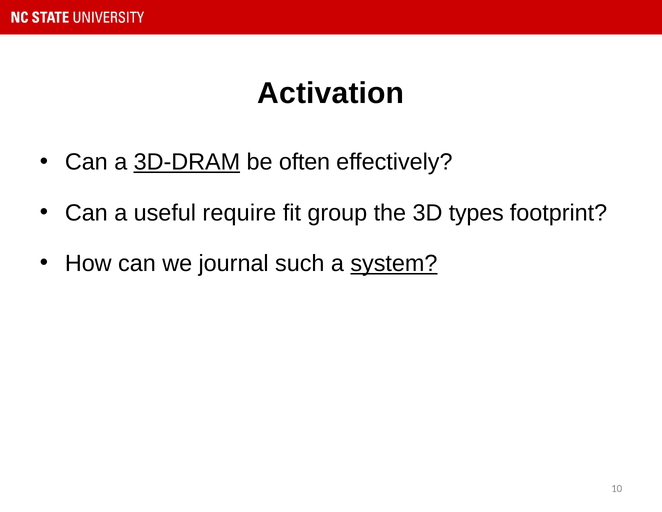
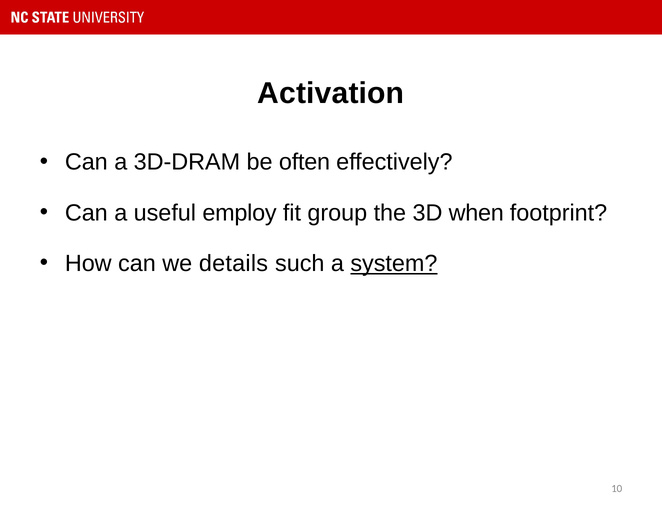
3D-DRAM underline: present -> none (187, 162)
require: require -> employ (240, 213)
types: types -> when (476, 213)
journal: journal -> details (234, 263)
